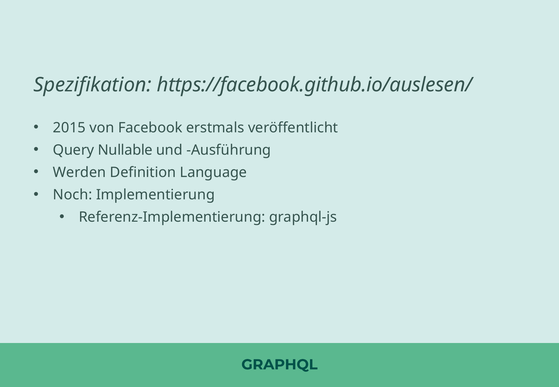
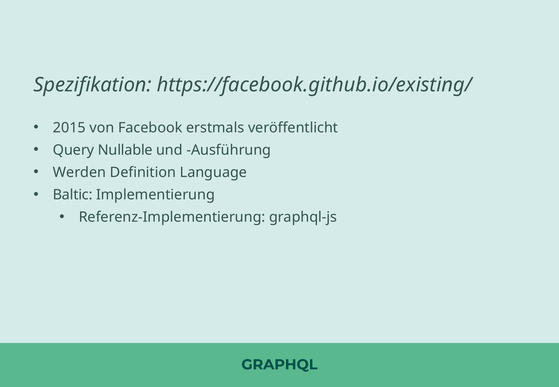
https://facebook.github.io/auslesen/: https://facebook.github.io/auslesen/ -> https://facebook.github.io/existing/ (314, 85)
Noch: Noch -> Baltic (73, 195)
